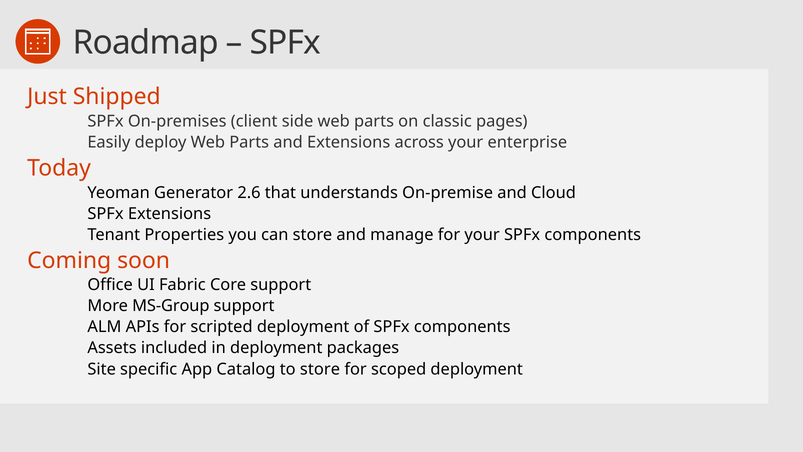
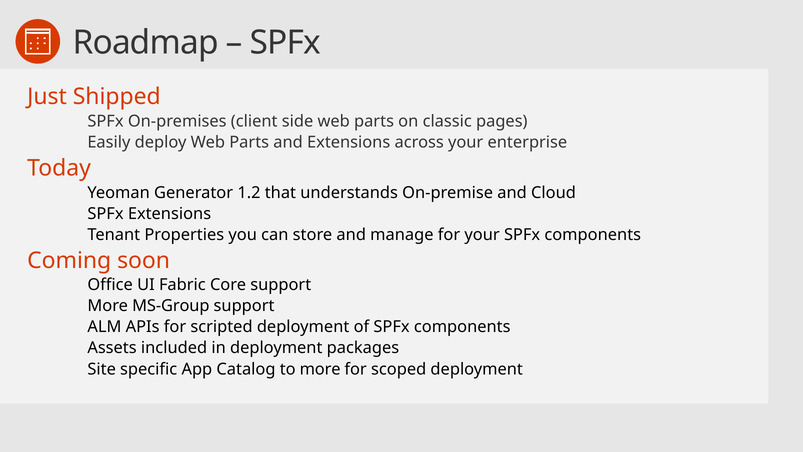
2.6: 2.6 -> 1.2 (249, 192)
to store: store -> more (320, 369)
